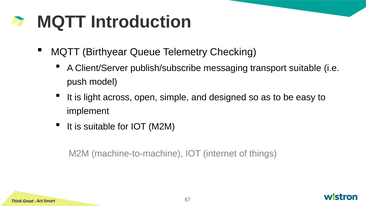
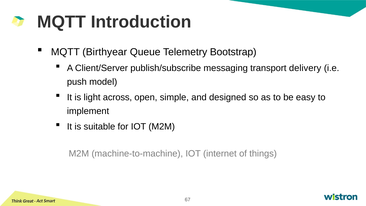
Checking: Checking -> Bootstrap (233, 52)
transport suitable: suitable -> delivery (305, 68)
